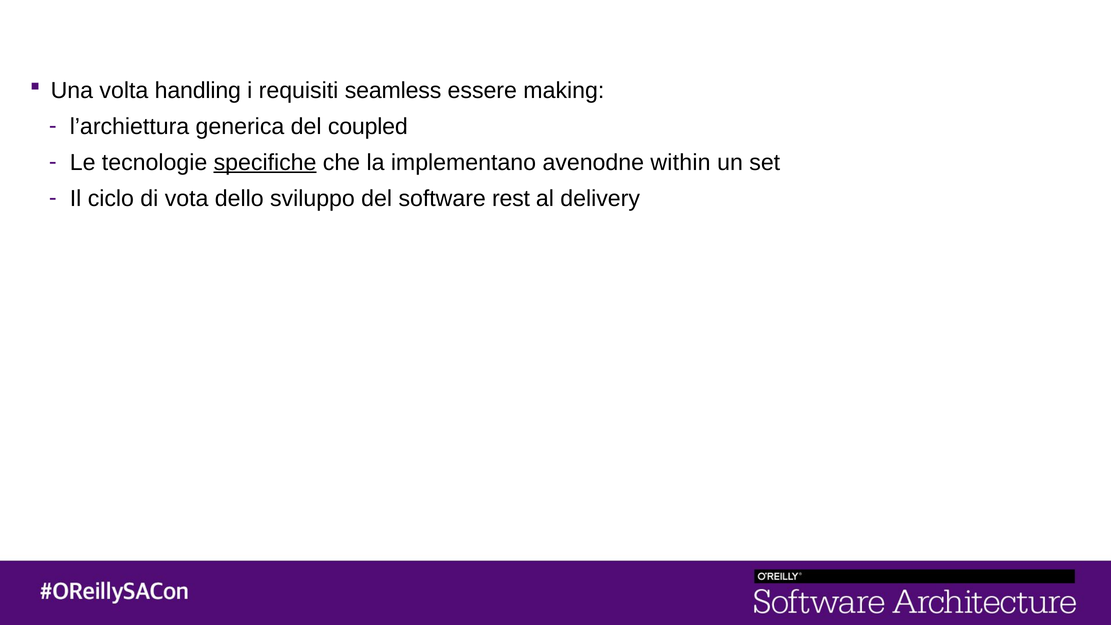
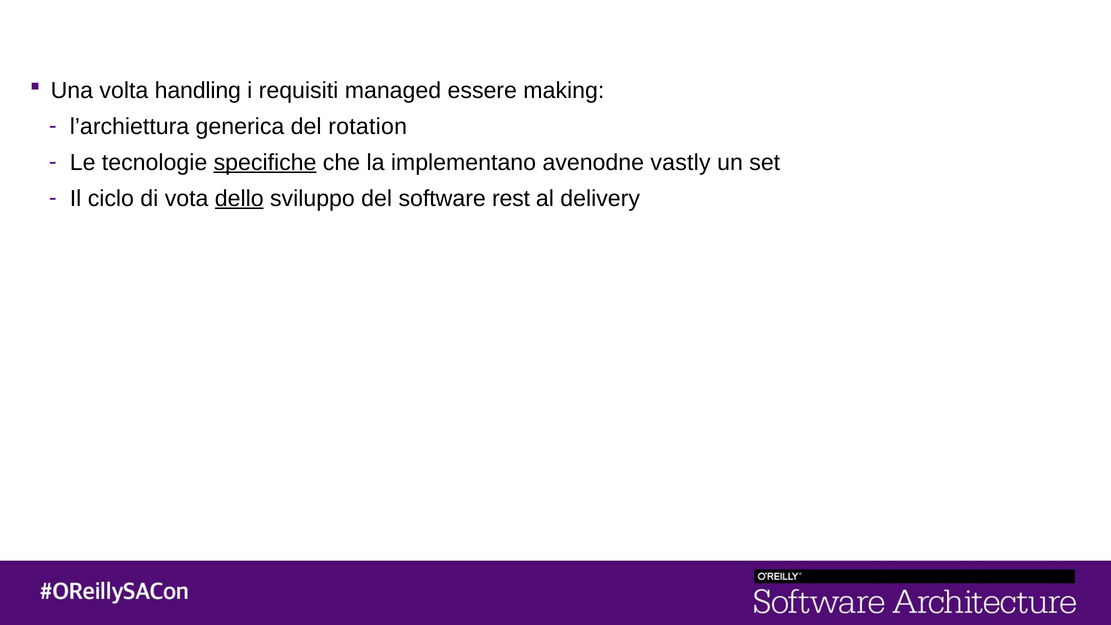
seamless: seamless -> managed (393, 90)
coupled: coupled -> rotation (368, 126)
within: within -> vastly (681, 162)
dello underline: none -> present (239, 198)
